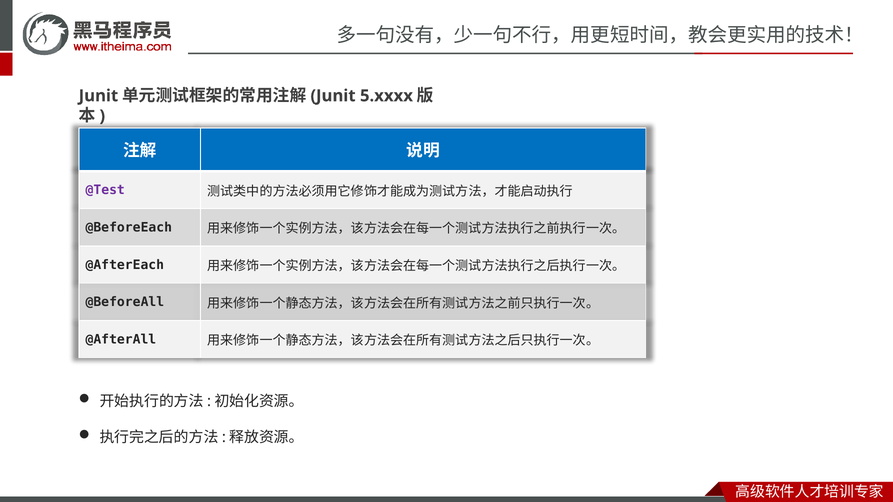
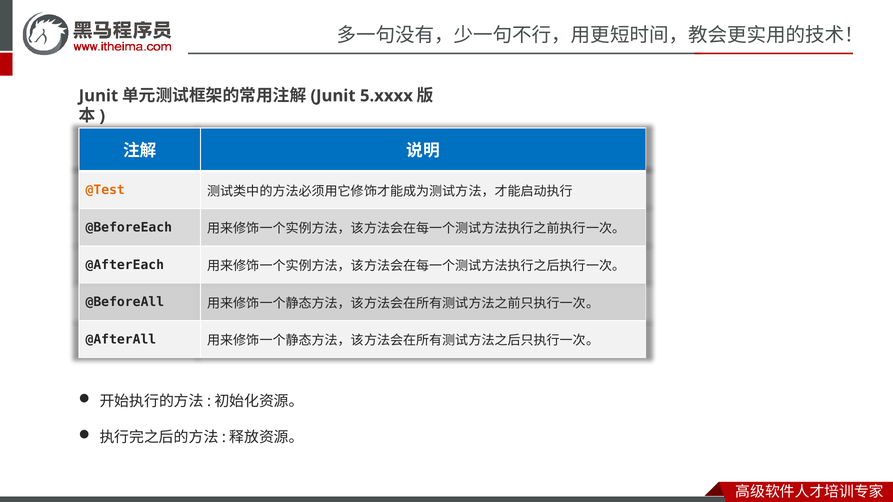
@Test colour: purple -> orange (105, 190)
